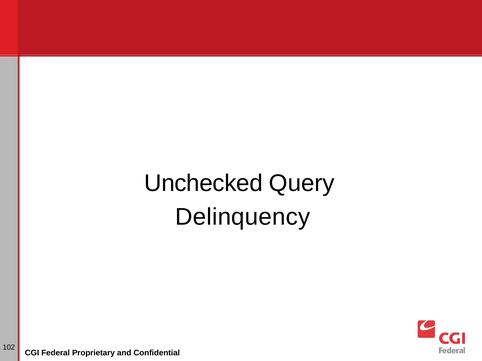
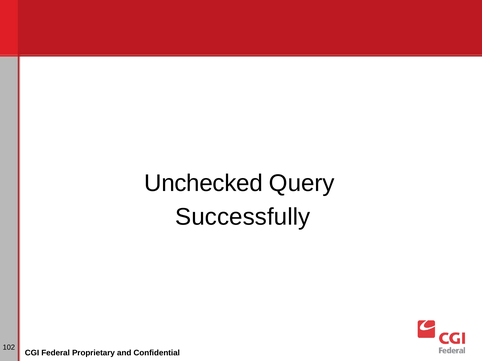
Delinquency: Delinquency -> Successfully (243, 217)
